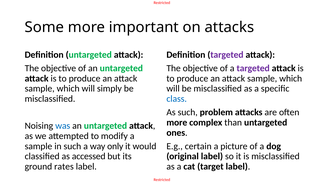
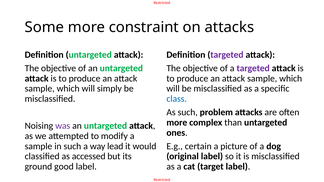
important: important -> constraint (144, 27)
was colour: blue -> purple (63, 126)
only: only -> lead (115, 146)
rates: rates -> good (64, 167)
